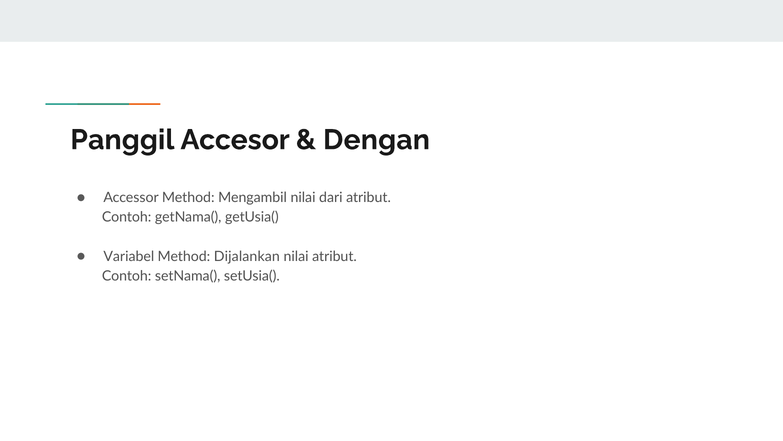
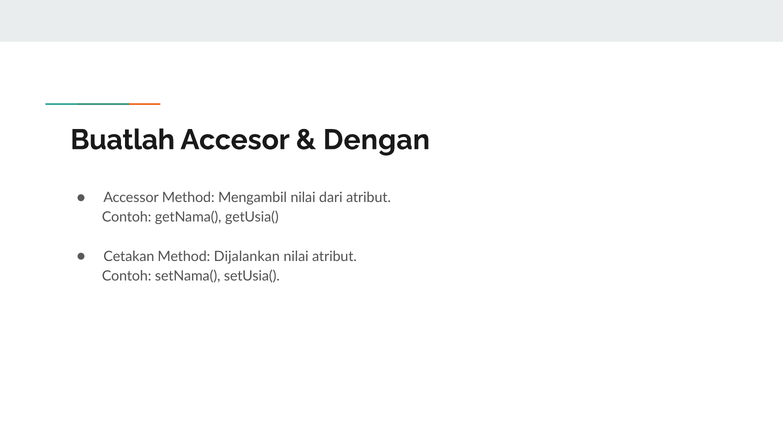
Panggil: Panggil -> Buatlah (123, 140)
Variabel: Variabel -> Cetakan (129, 256)
